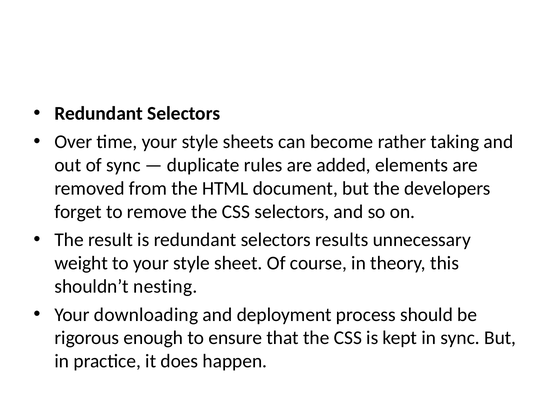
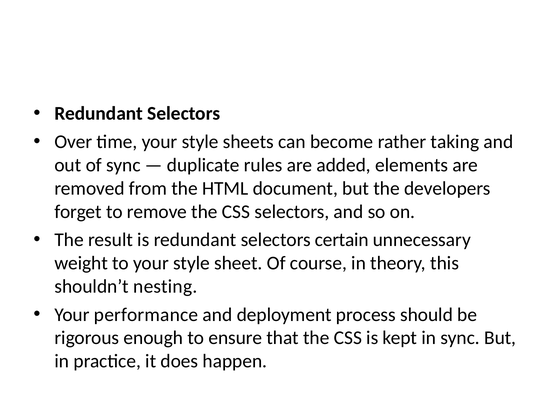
results: results -> certain (342, 240)
downloading: downloading -> performance (146, 315)
